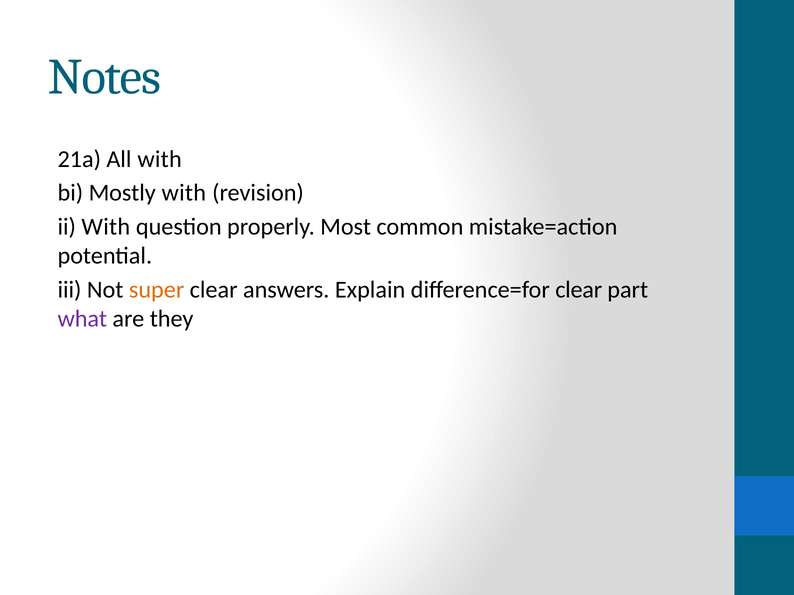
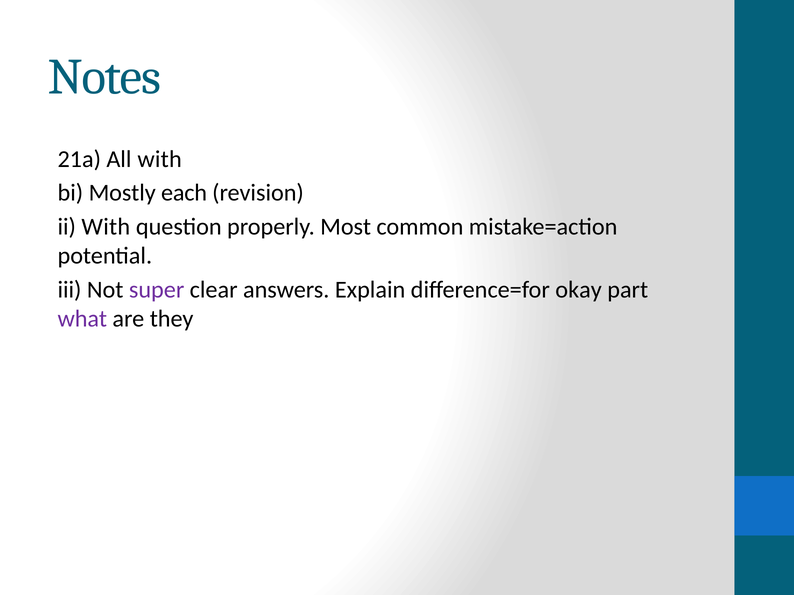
Mostly with: with -> each (184, 193)
super colour: orange -> purple (157, 290)
difference=for clear: clear -> okay (579, 290)
